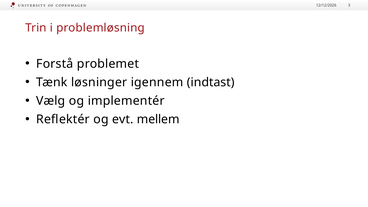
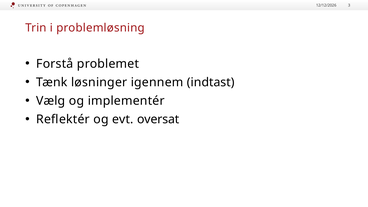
mellem: mellem -> oversat (158, 119)
